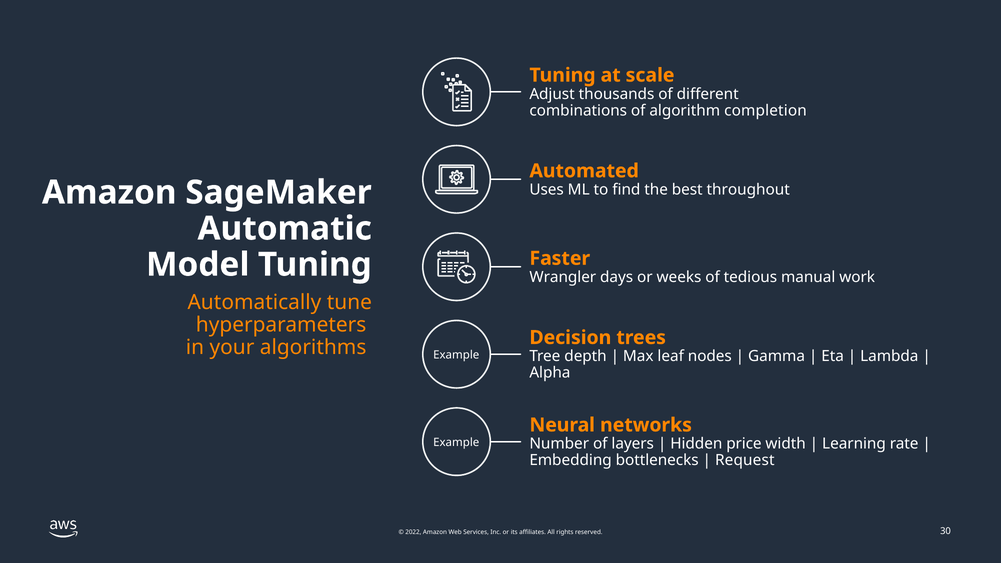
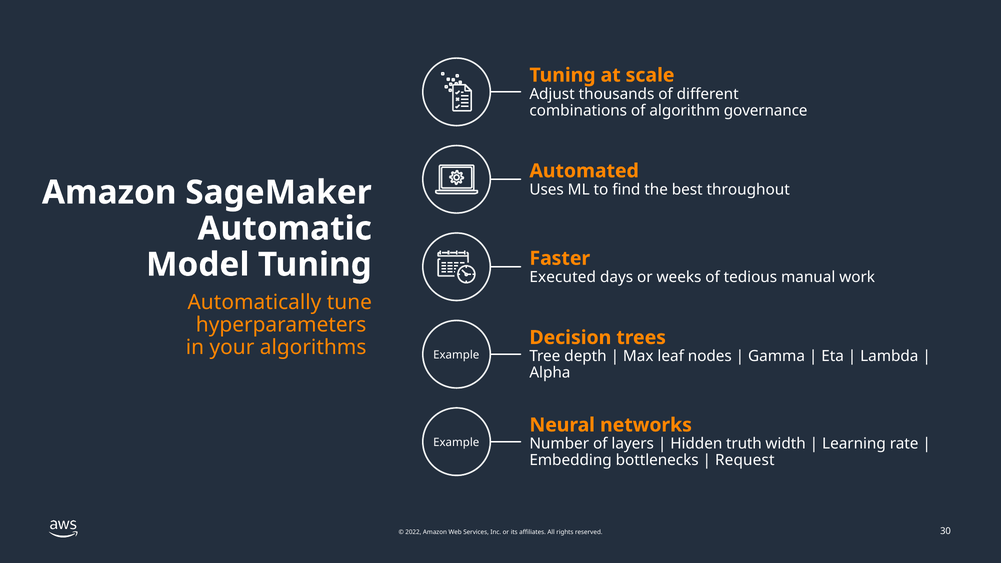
completion: completion -> governance (766, 110)
Wrangler: Wrangler -> Executed (563, 277)
price: price -> truth (744, 444)
